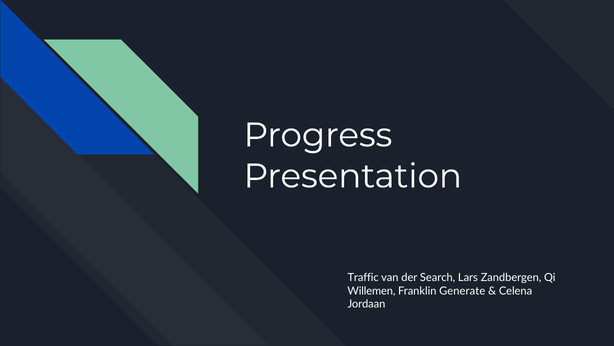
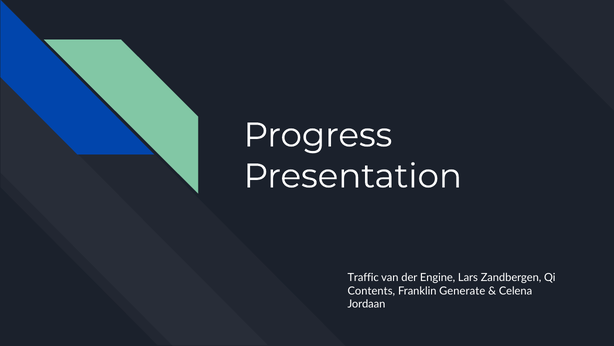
Search: Search -> Engine (438, 277)
Willemen: Willemen -> Contents (371, 290)
